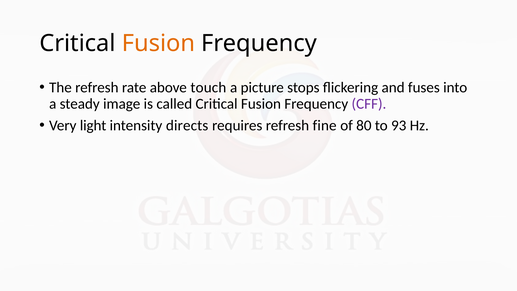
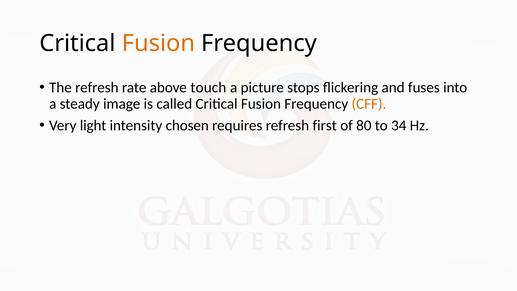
CFF colour: purple -> orange (369, 104)
directs: directs -> chosen (187, 125)
fine: fine -> first (325, 125)
93: 93 -> 34 (399, 125)
